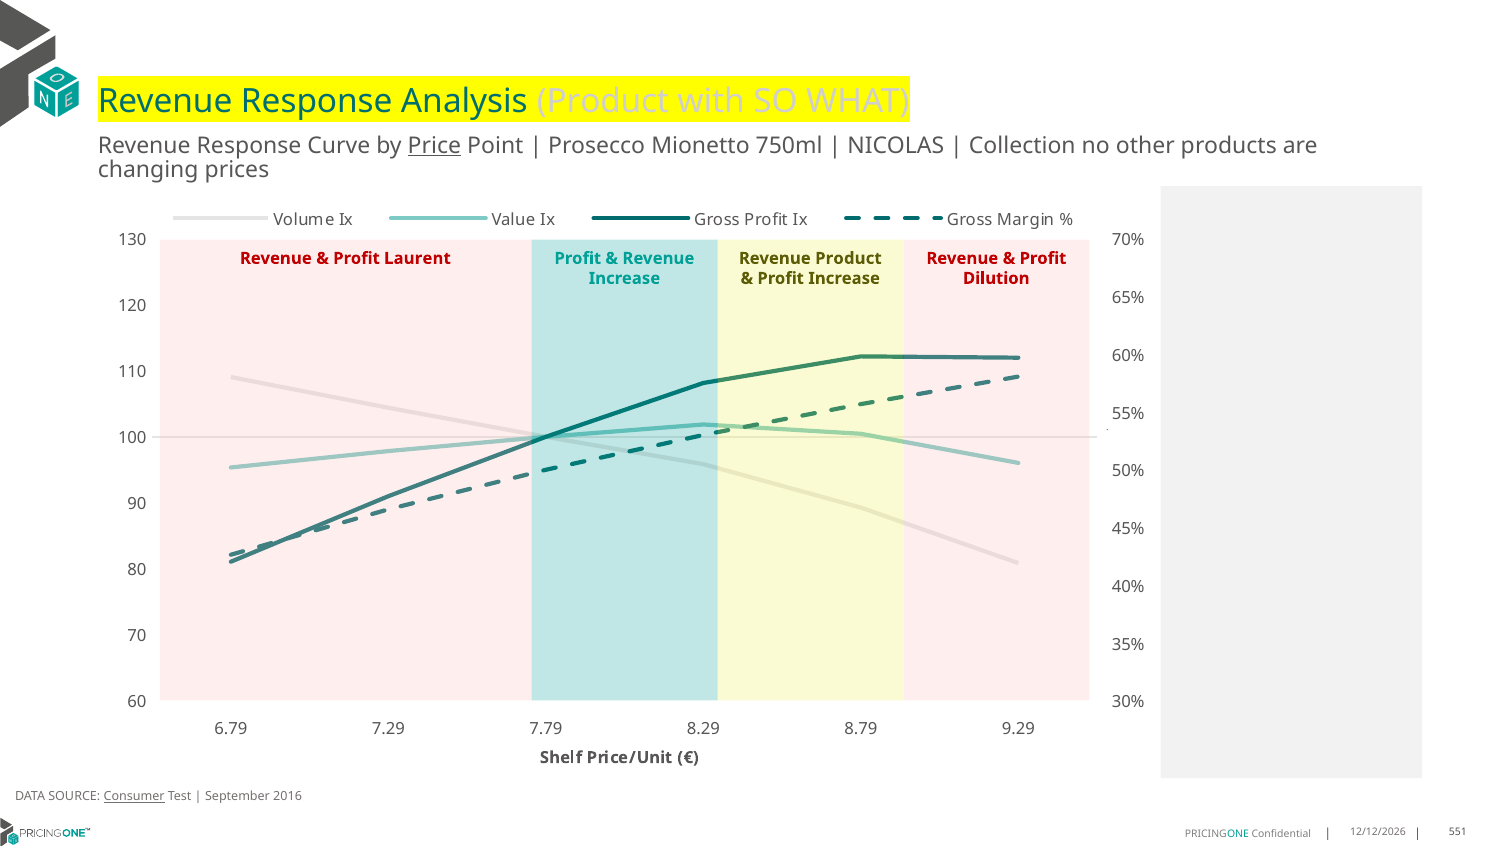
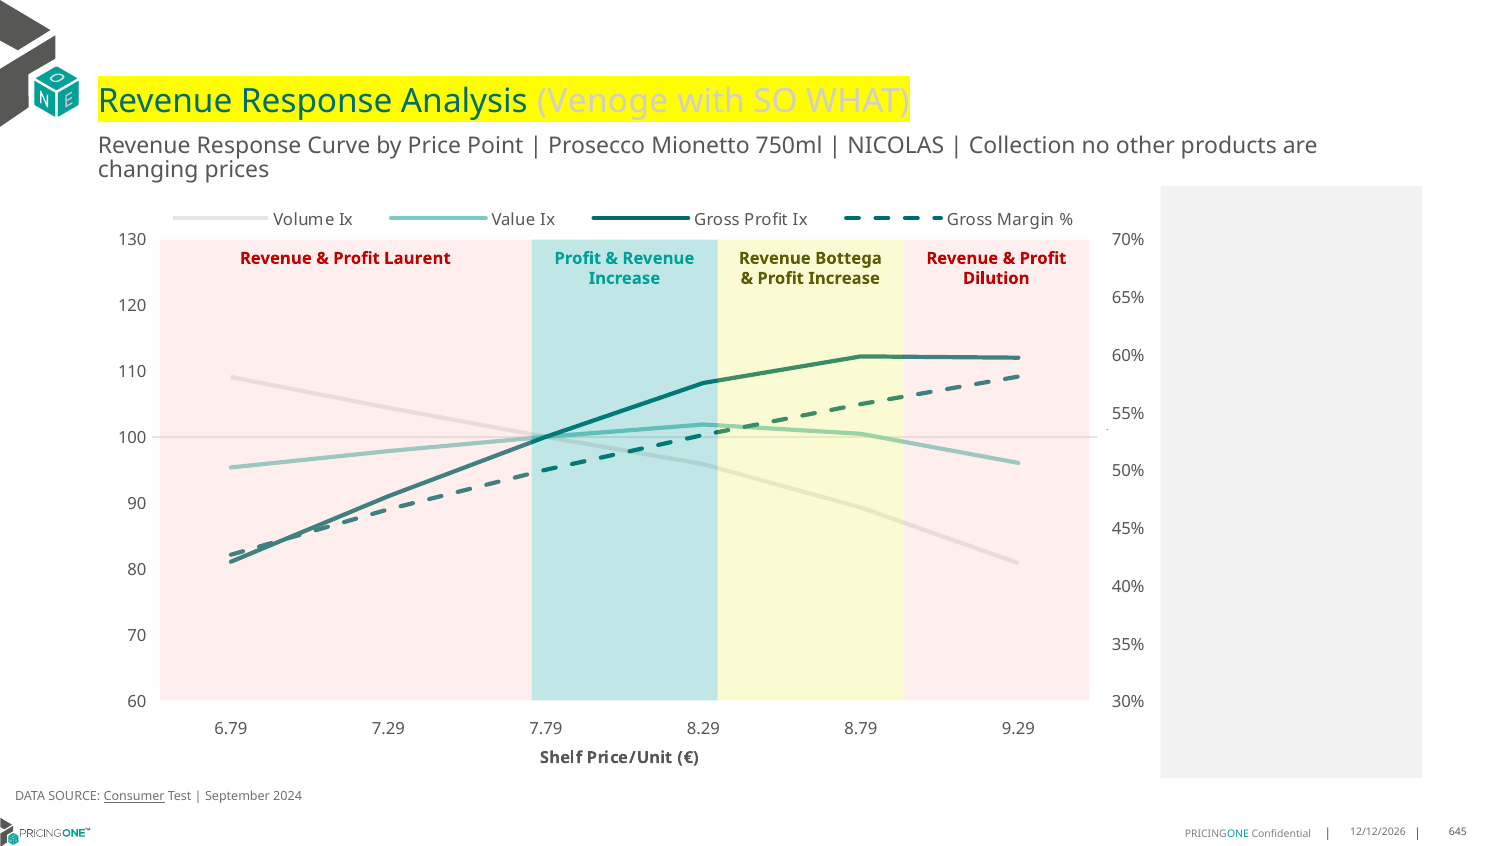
Analysis Product: Product -> Venoge (603, 101)
Price underline: present -> none (434, 146)
Revenue Product: Product -> Bottega (848, 258)
2016: 2016 -> 2024 (288, 797)
551: 551 -> 645 (1458, 832)
